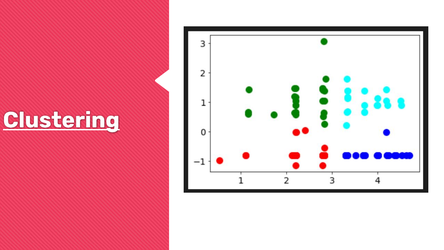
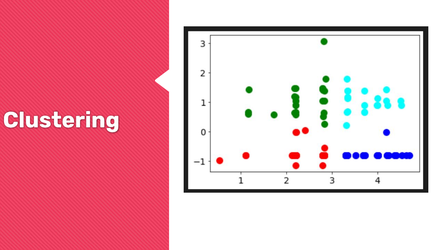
Clustering underline: present -> none (61, 120)
